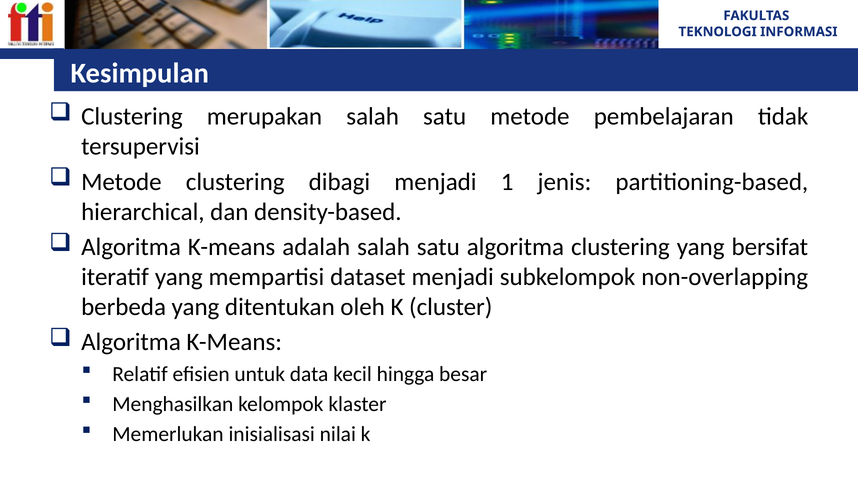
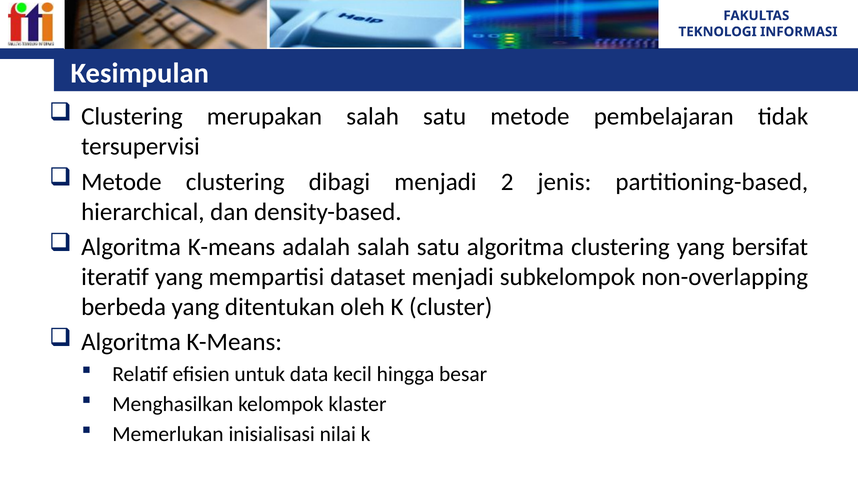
1: 1 -> 2 (507, 182)
